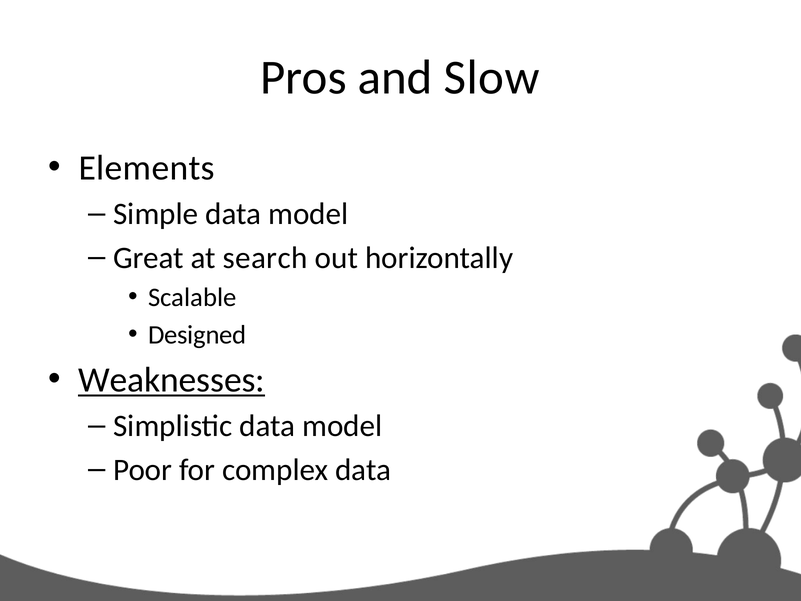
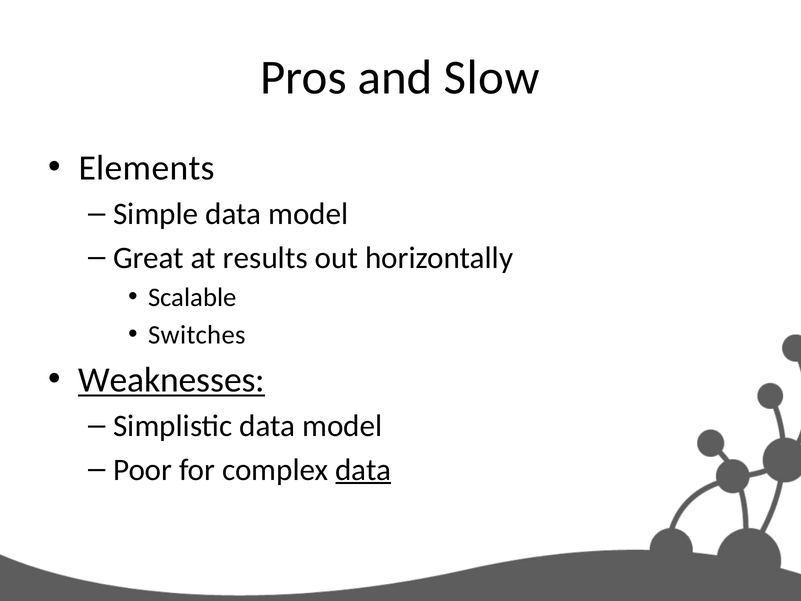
search: search -> results (265, 258)
Designed: Designed -> Switches (197, 335)
data underline: none -> present (363, 470)
